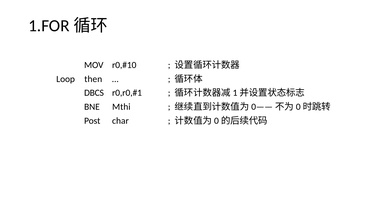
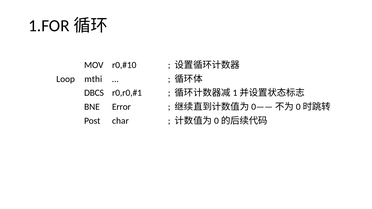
then: then -> mthi (93, 79)
Mthi: Mthi -> Error (121, 107)
